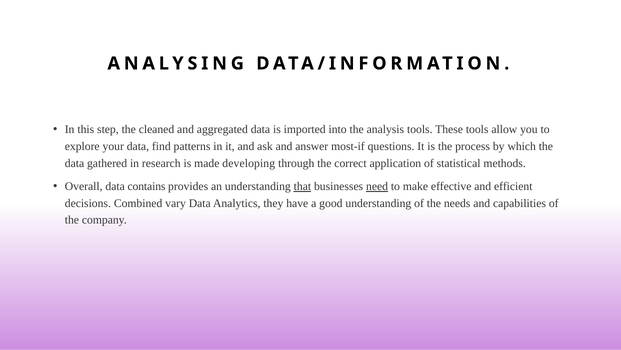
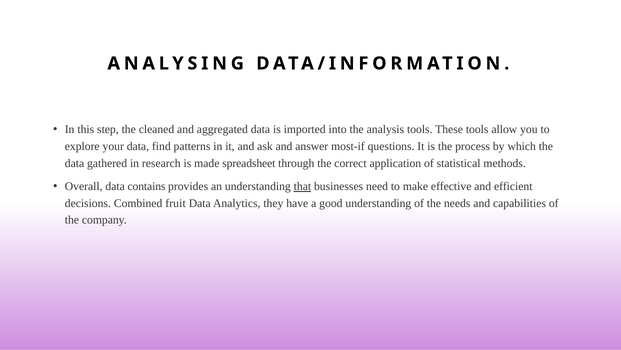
developing: developing -> spreadsheet (249, 163)
need underline: present -> none (377, 186)
vary: vary -> fruit (176, 203)
